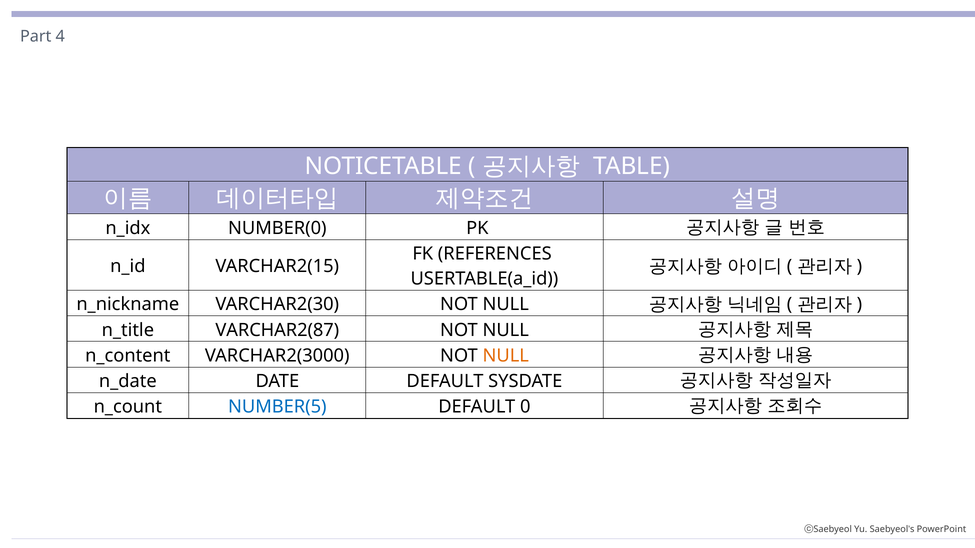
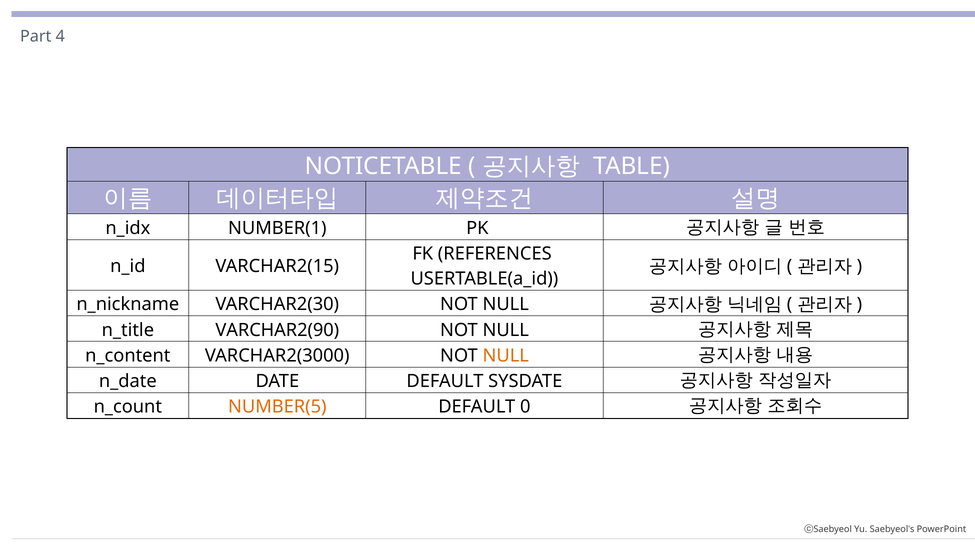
NUMBER(0: NUMBER(0 -> NUMBER(1 (277, 228)
VARCHAR2(87: VARCHAR2(87 -> VARCHAR2(90 (277, 330)
NUMBER(5 colour: blue -> orange (277, 407)
